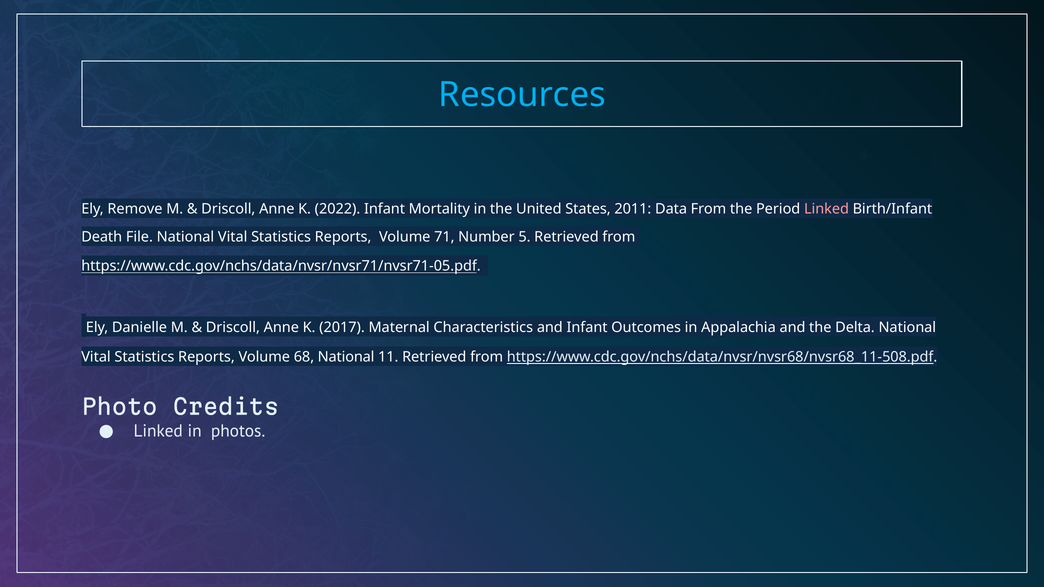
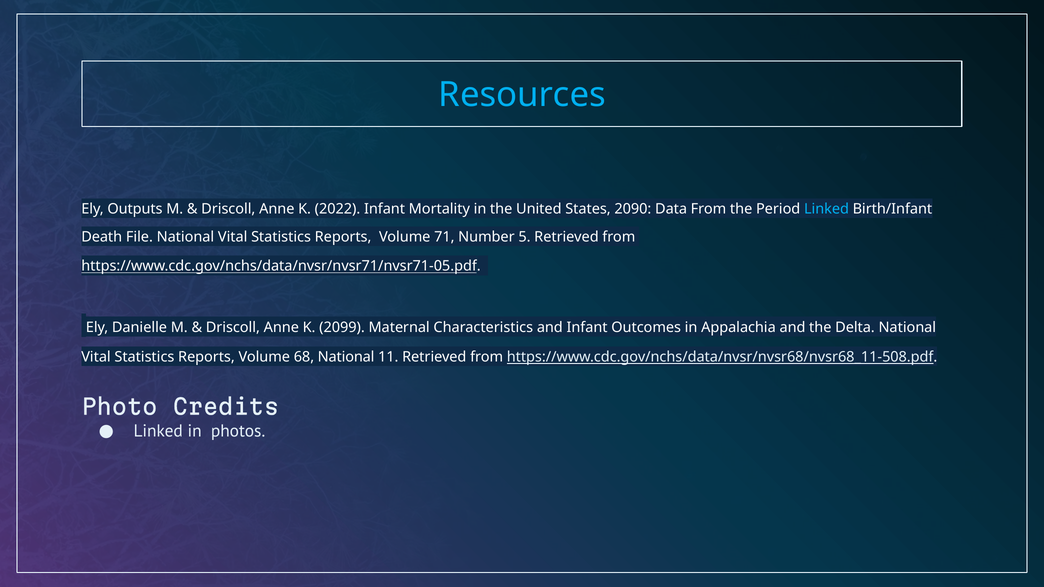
Remove: Remove -> Outputs (135, 209)
2011: 2011 -> 2090 (633, 209)
Linked colour: pink -> light blue (827, 209)
2017: 2017 -> 2099 (342, 327)
